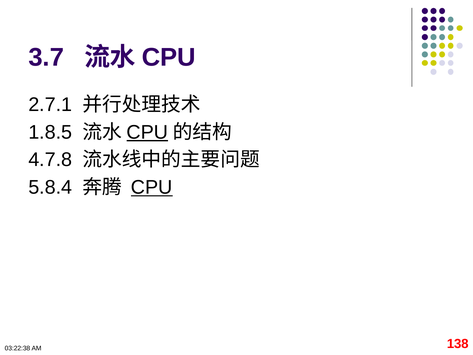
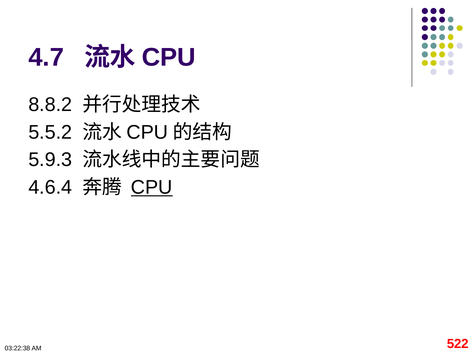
3.7: 3.7 -> 4.7 (46, 57)
2.7.1: 2.7.1 -> 8.8.2 (50, 105)
1.8.5: 1.8.5 -> 5.5.2 (50, 132)
CPU underline: present -> none (147, 132)
4.7.8: 4.7.8 -> 5.9.3 (50, 160)
5.8.4: 5.8.4 -> 4.6.4 (50, 187)
138: 138 -> 522 (458, 344)
